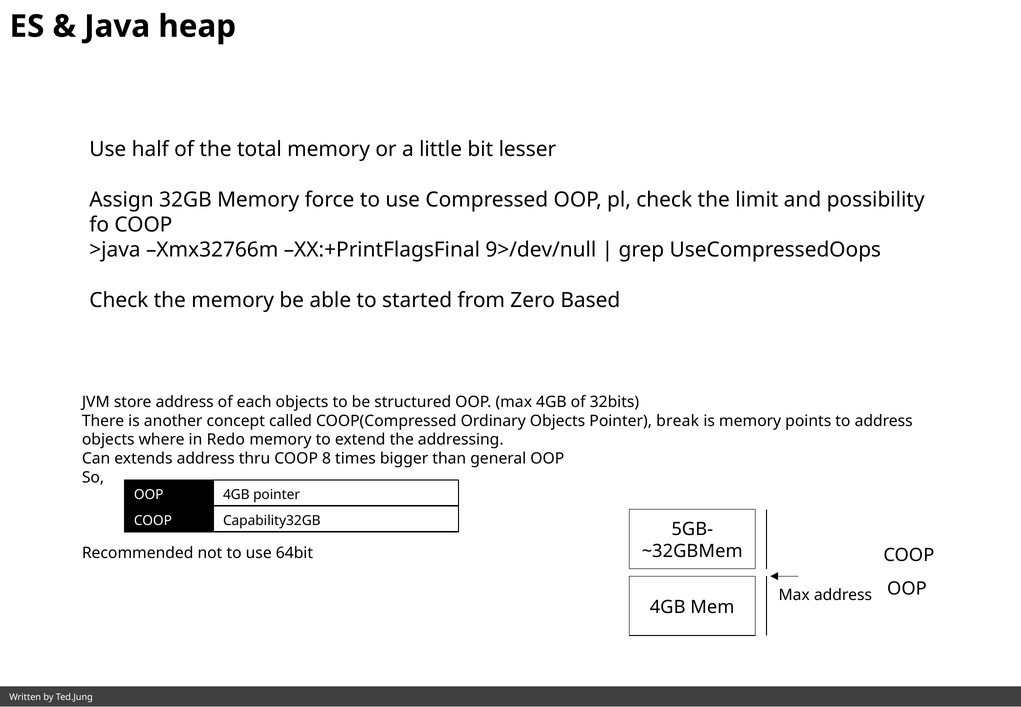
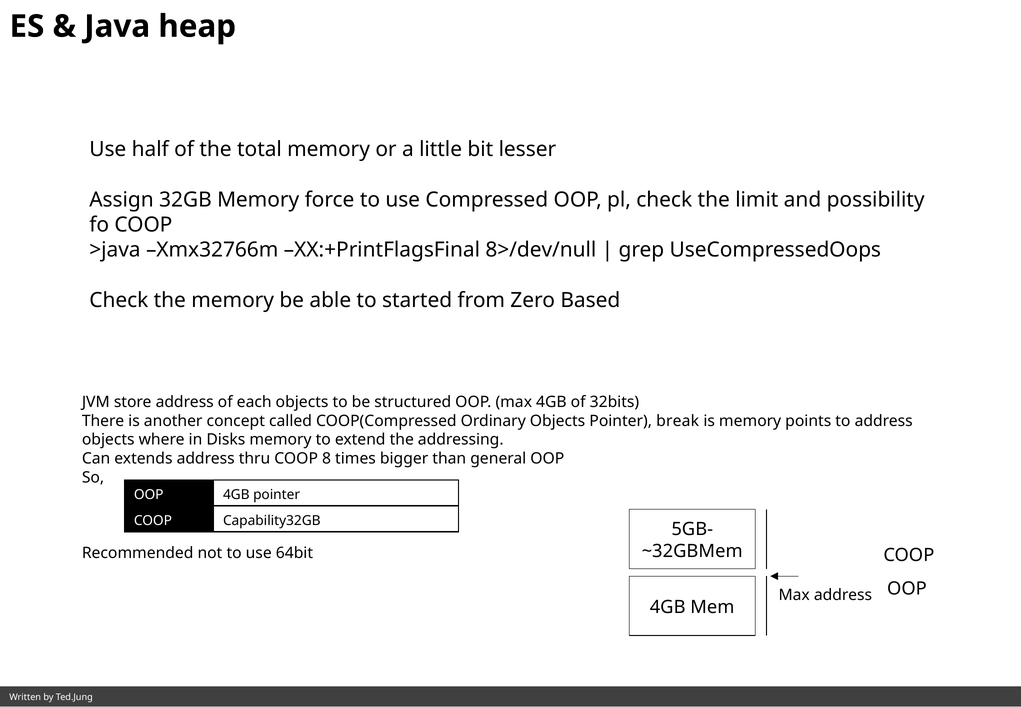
9>/dev/null: 9>/dev/null -> 8>/dev/null (541, 250)
Redo: Redo -> Disks (226, 440)
